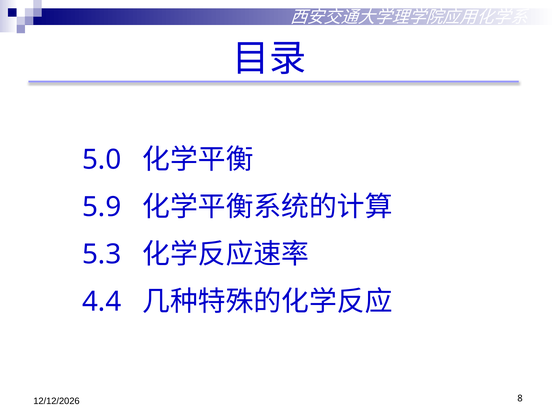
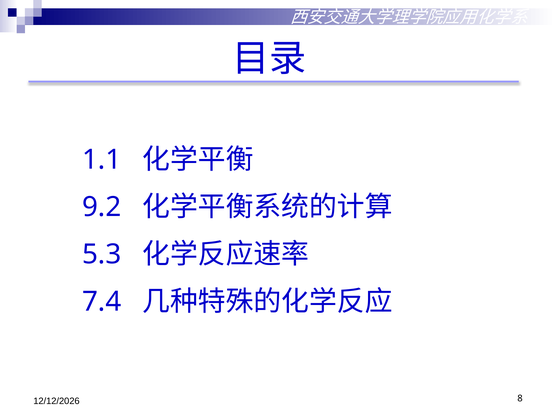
5.0: 5.0 -> 1.1 (102, 160)
5.9: 5.9 -> 9.2 (102, 207)
4.4: 4.4 -> 7.4 (102, 302)
